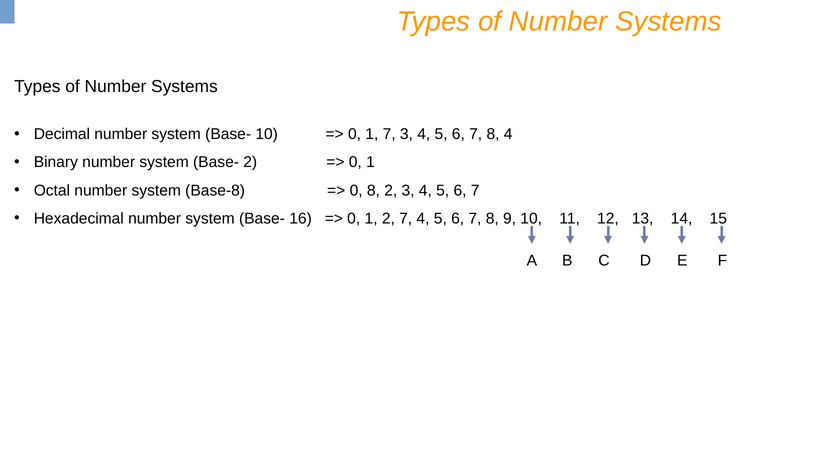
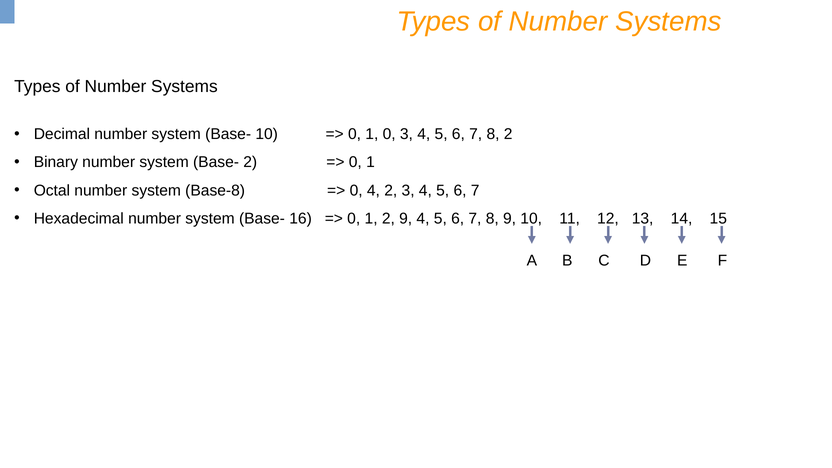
1 7: 7 -> 0 (389, 134)
8 4: 4 -> 2 (508, 134)
0 8: 8 -> 4 (373, 190)
2 7: 7 -> 9 (406, 218)
